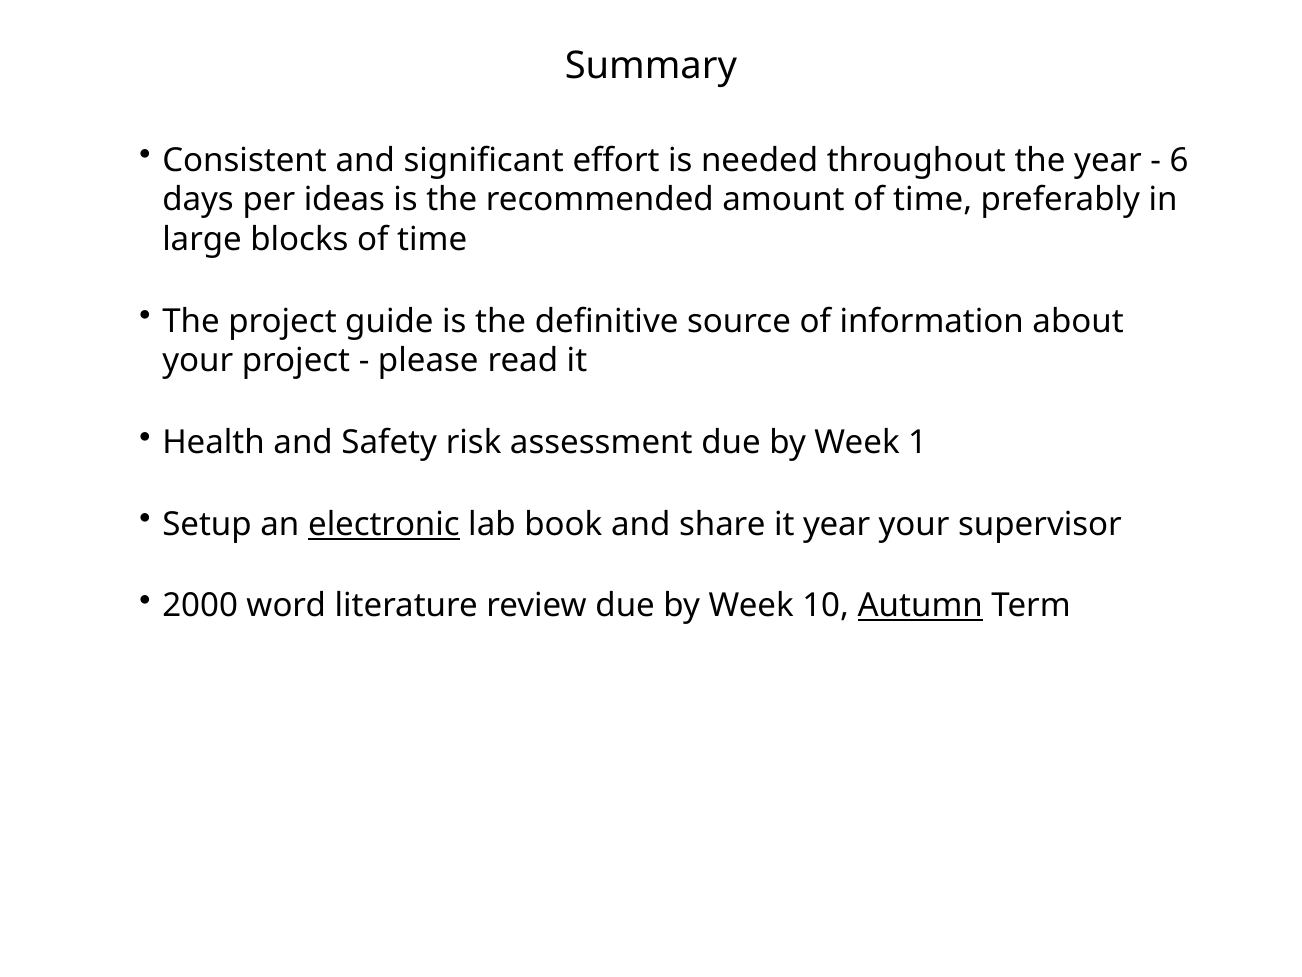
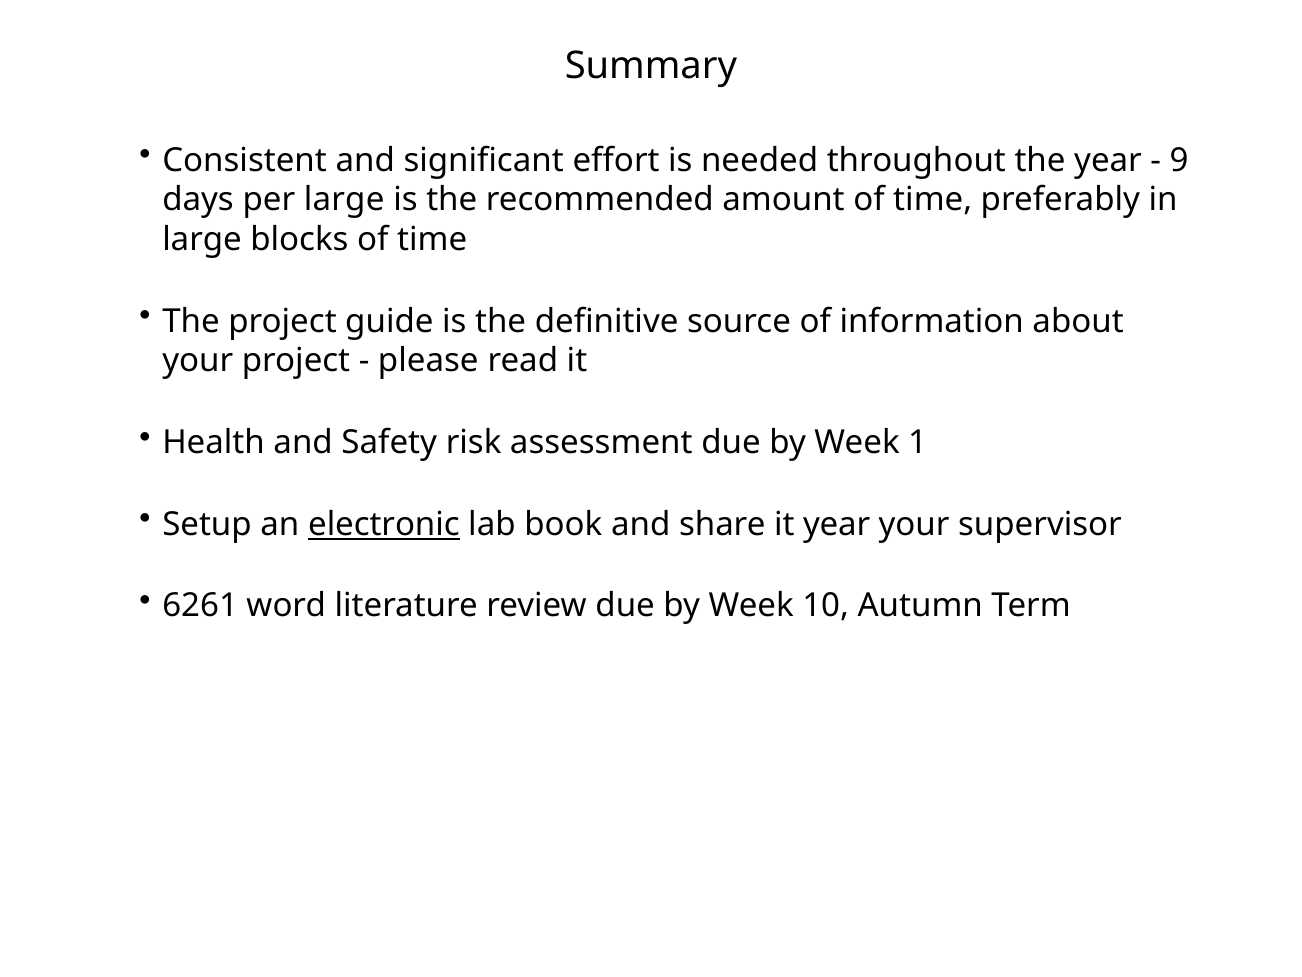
6: 6 -> 9 (1179, 160)
per ideas: ideas -> large (344, 200)
2000: 2000 -> 6261 (200, 606)
Autumn underline: present -> none (920, 606)
